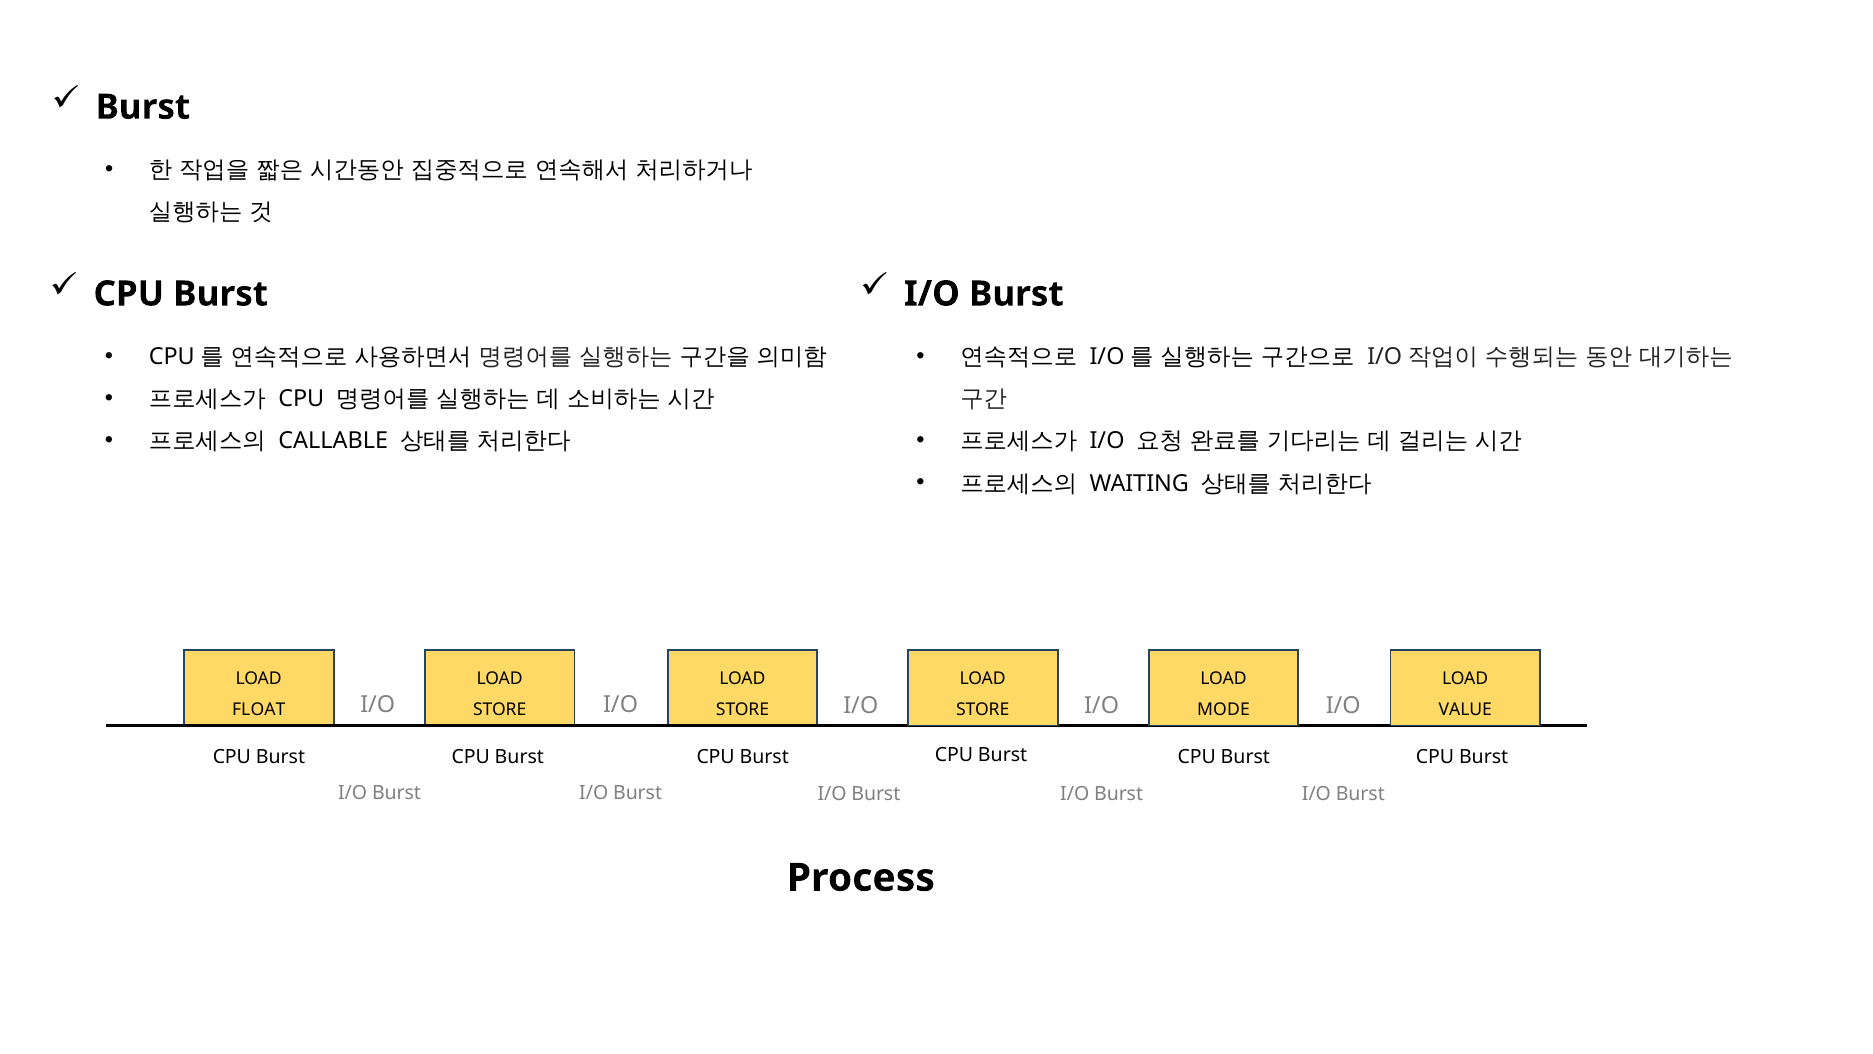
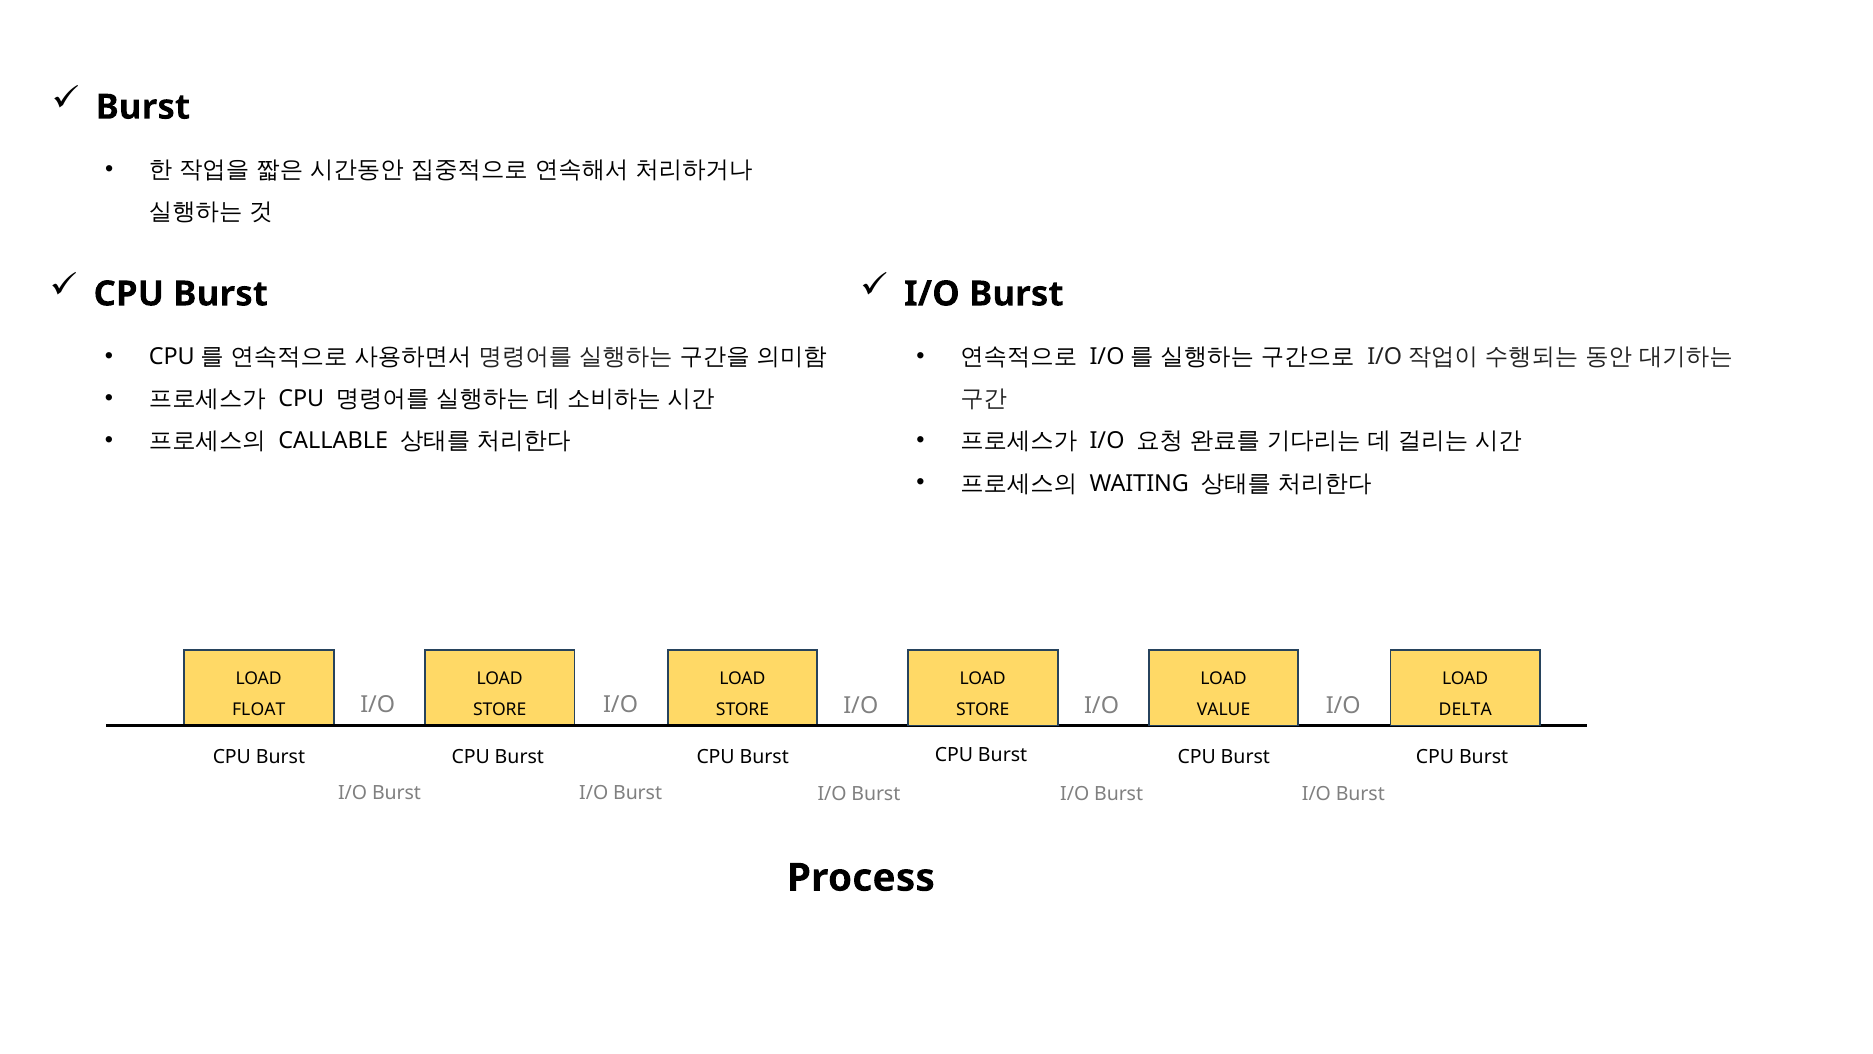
MODE: MODE -> VALUE (1224, 710)
VALUE: VALUE -> DELTA (1465, 710)
